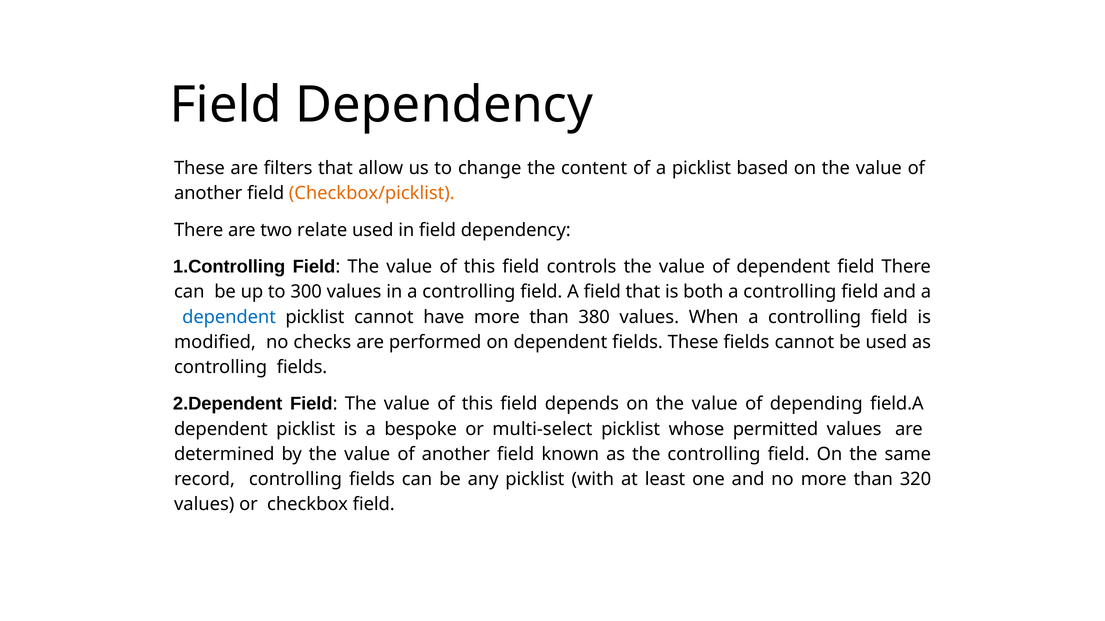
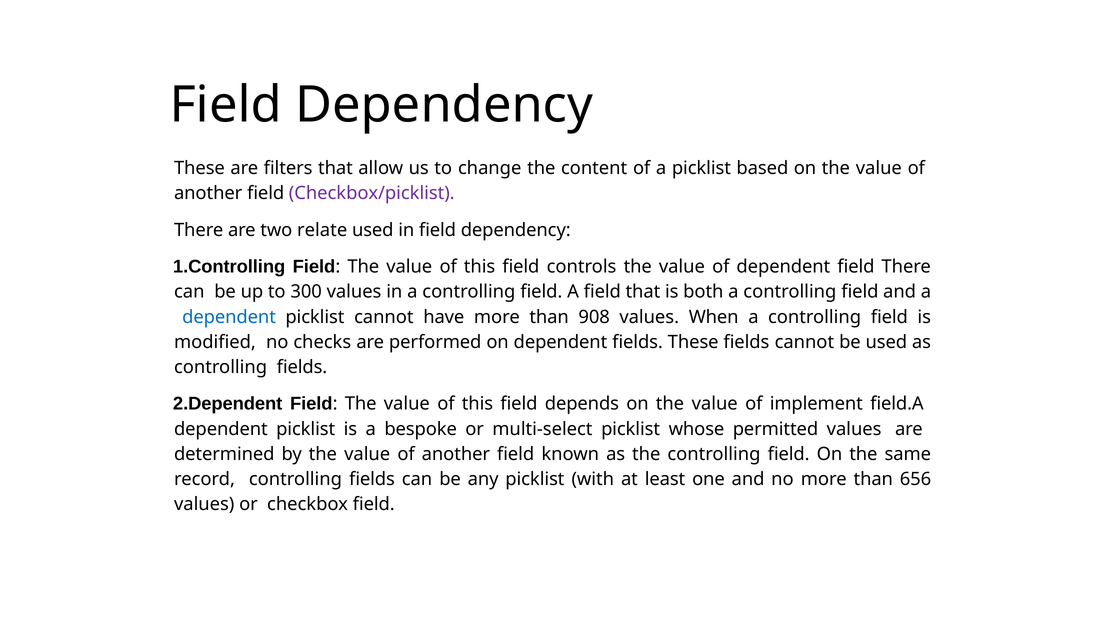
Checkbox/picklist colour: orange -> purple (372, 193)
380: 380 -> 908 (594, 317)
depending: depending -> implement (816, 404)
320: 320 -> 656 (915, 480)
